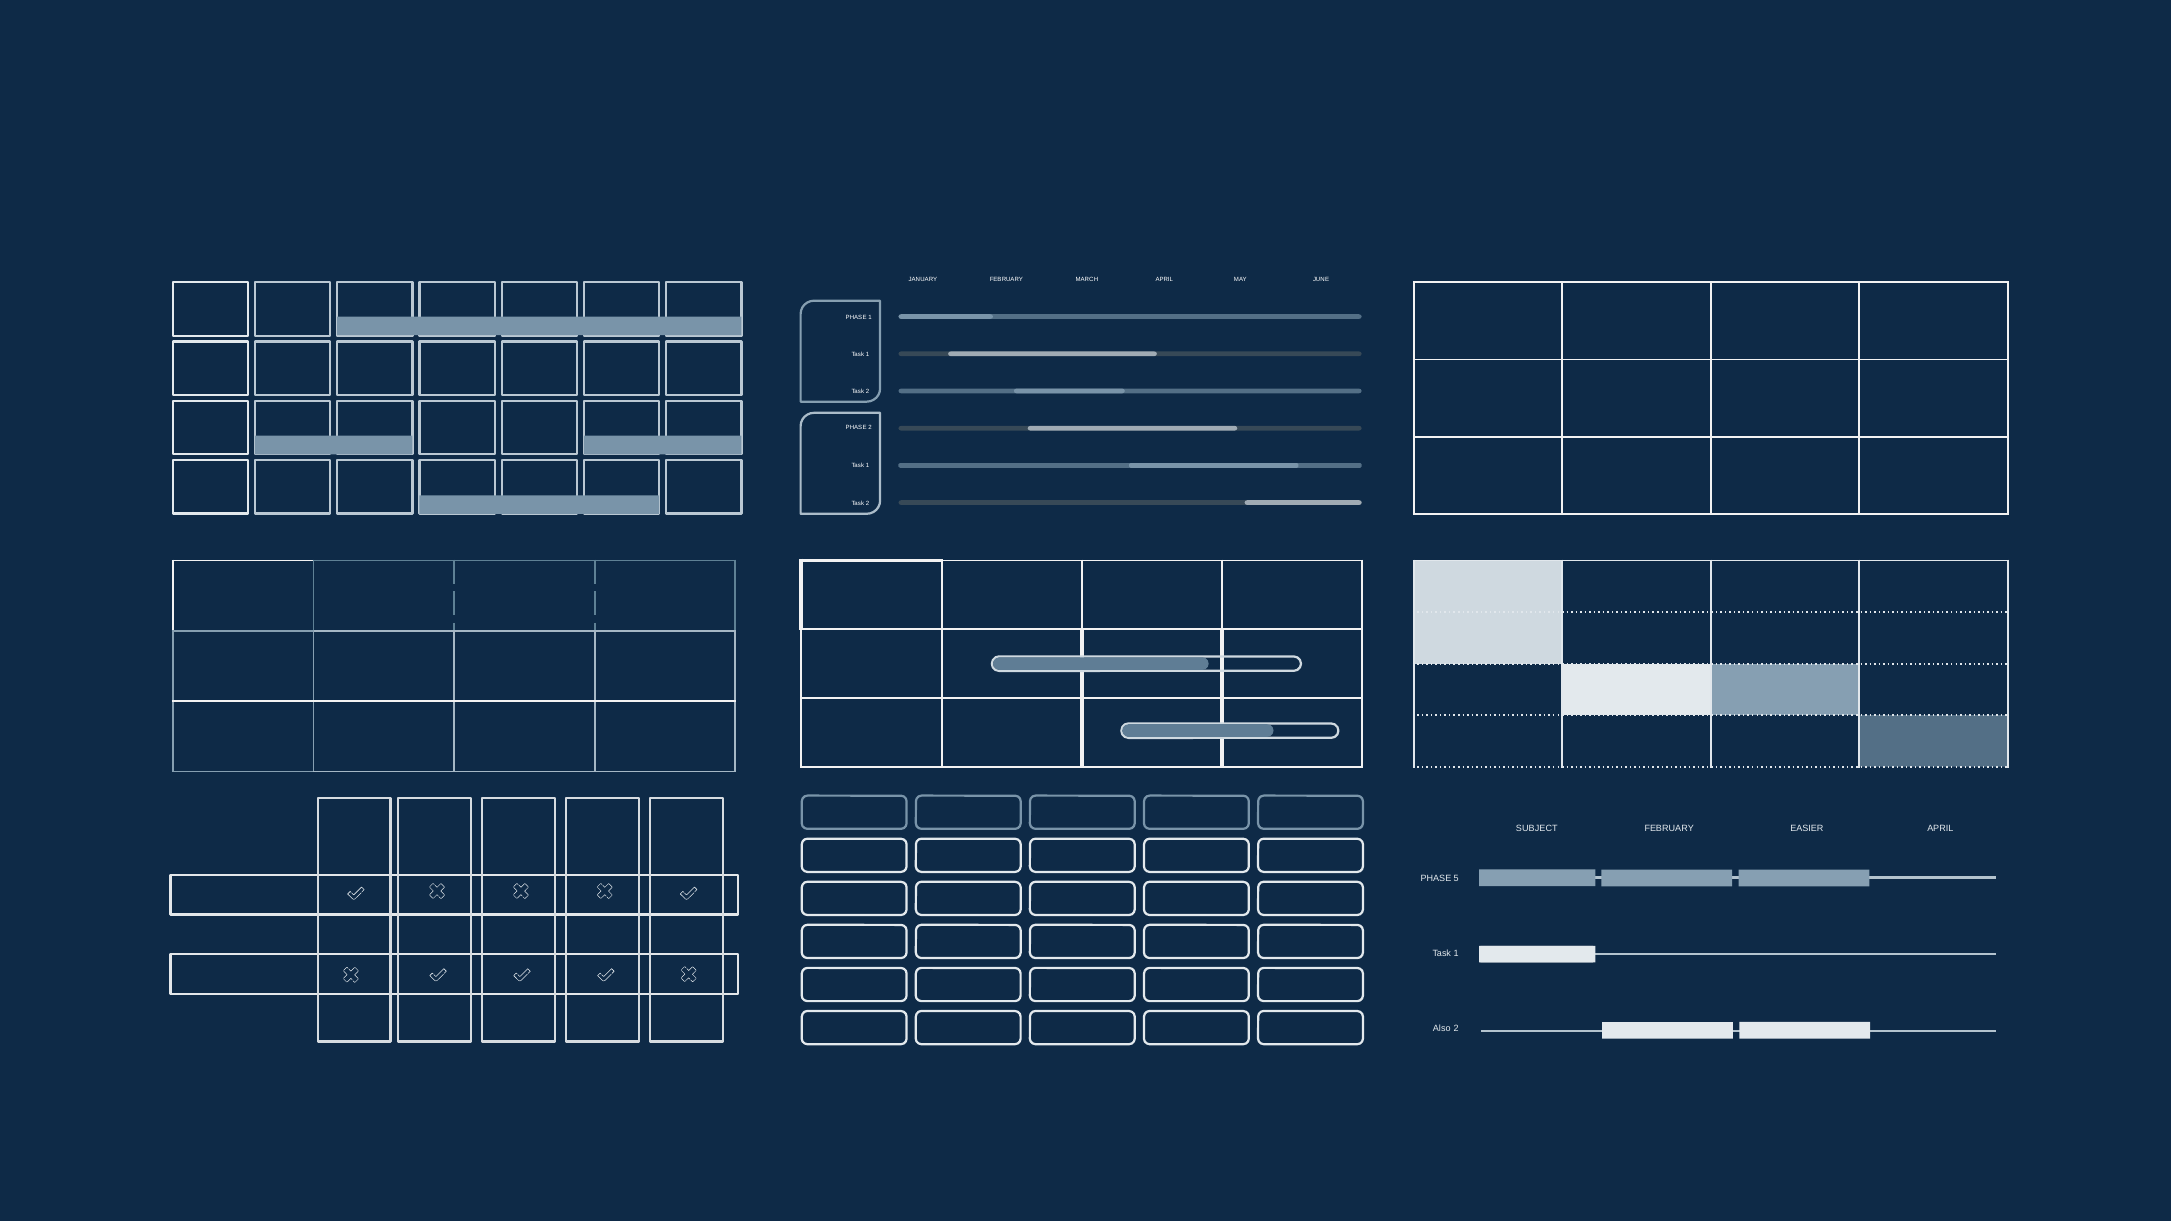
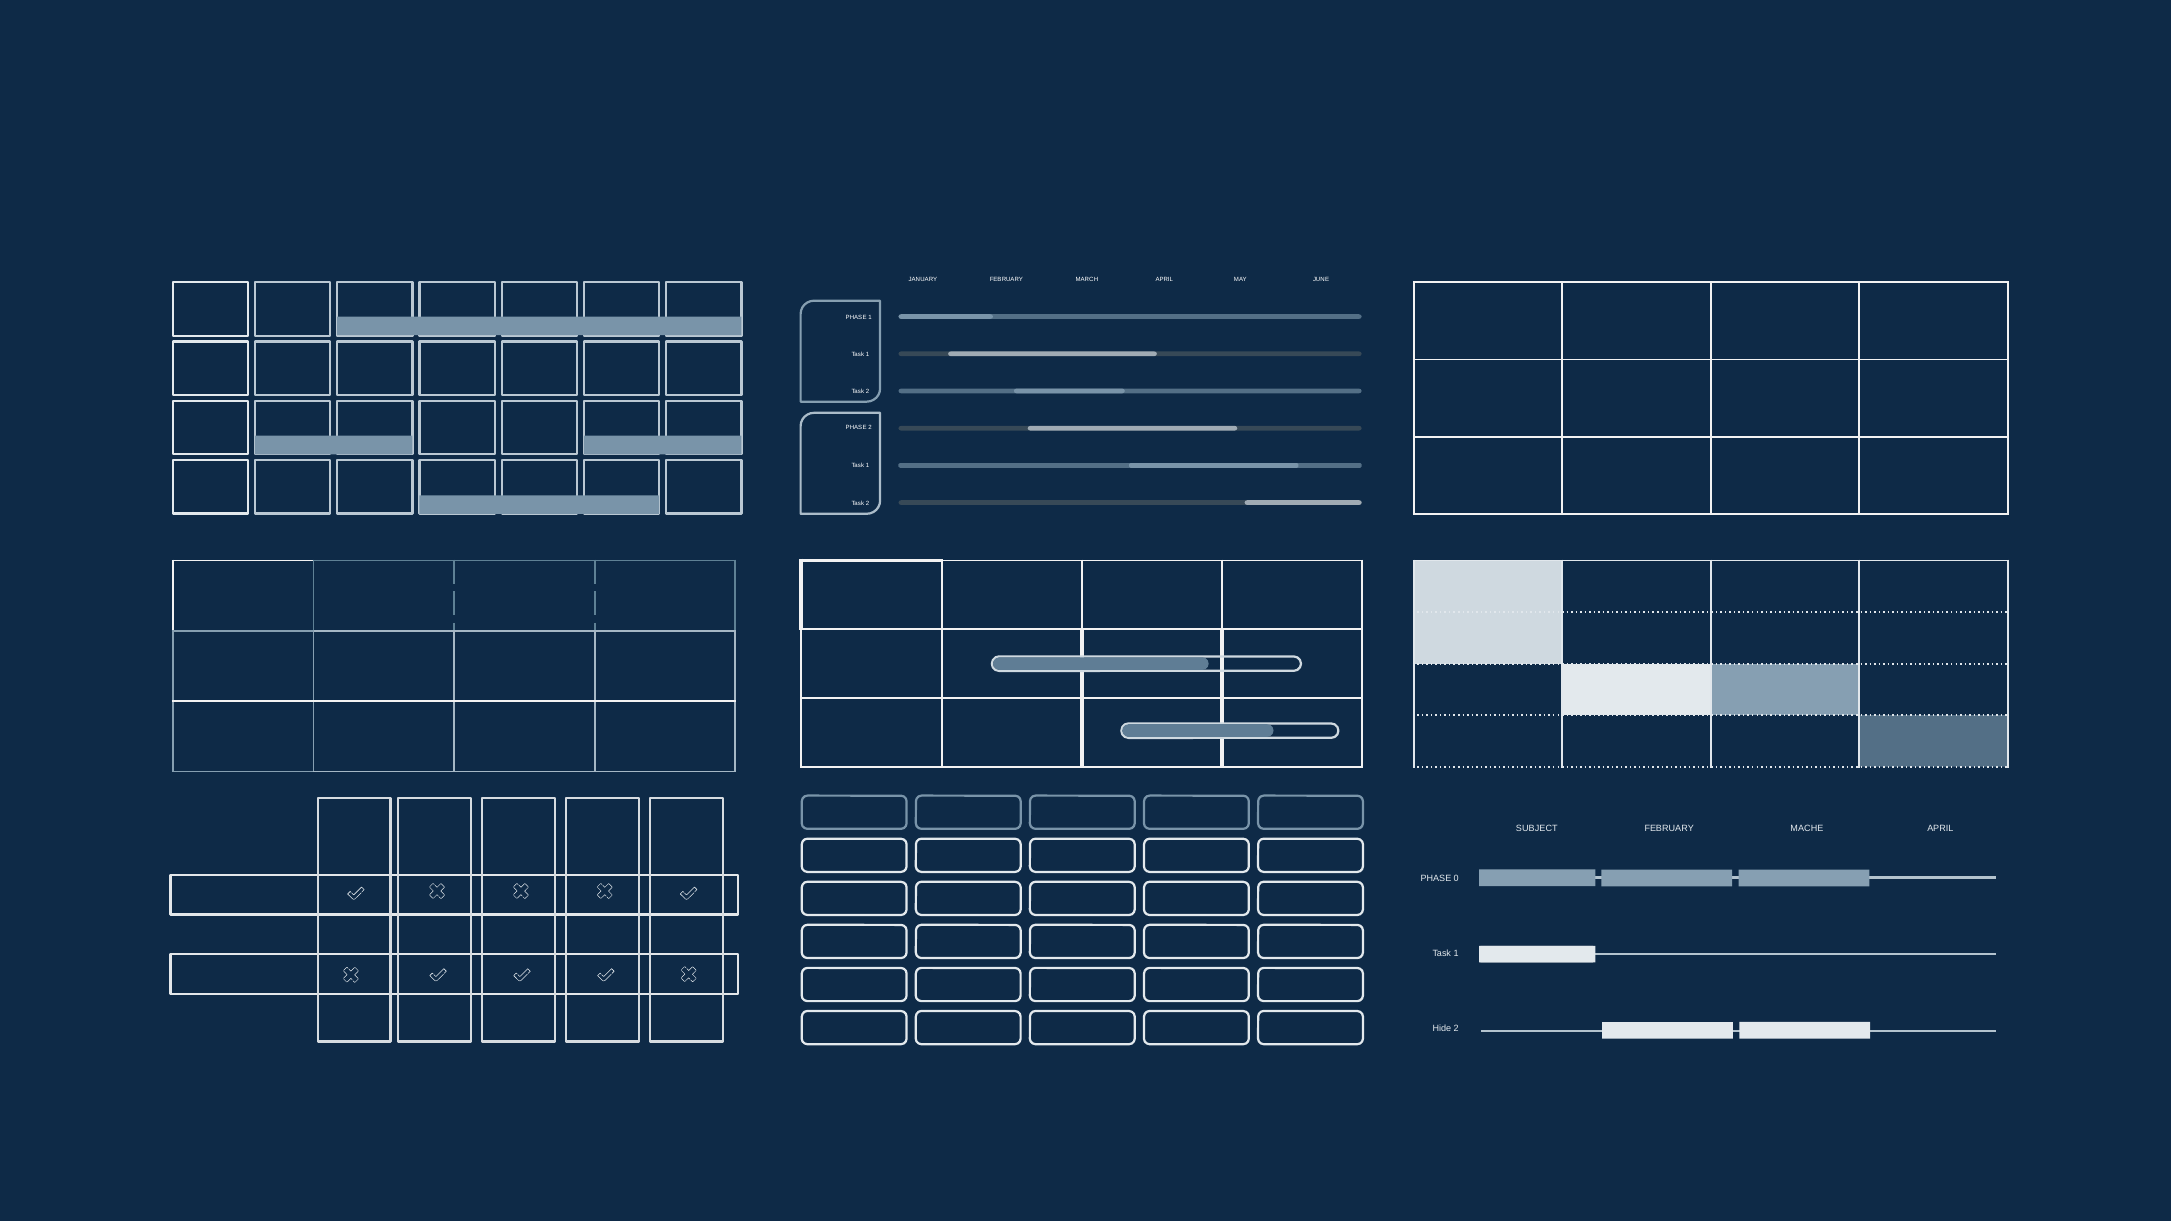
EASIER: EASIER -> MACHE (1807, 828)
5: 5 -> 0 (1456, 878)
Also: Also -> Hide (1442, 1028)
